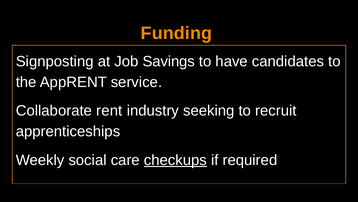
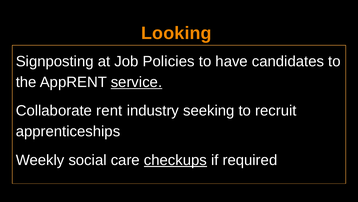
Funding: Funding -> Looking (176, 33)
Savings: Savings -> Policies (169, 61)
service underline: none -> present (136, 82)
